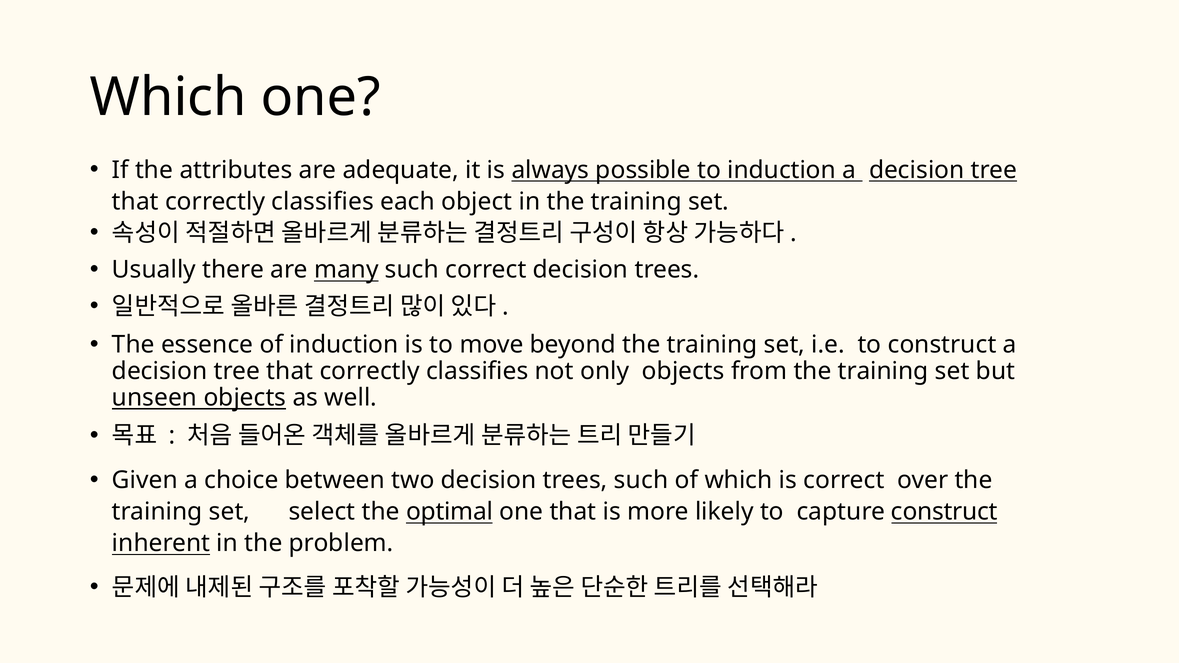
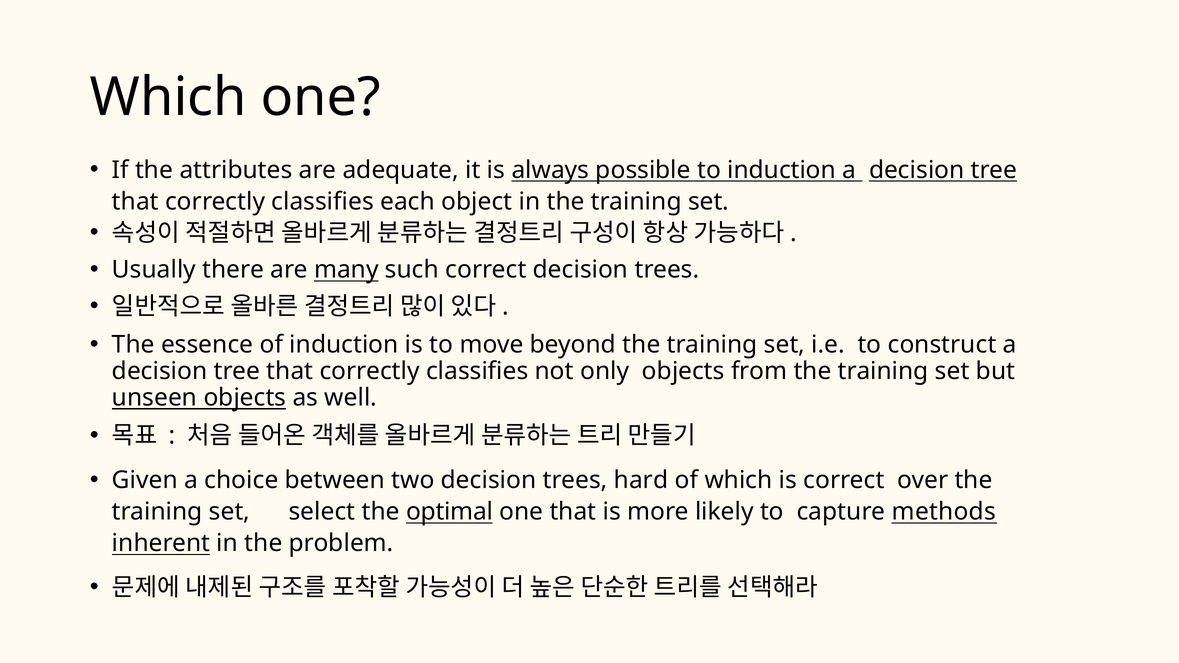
trees such: such -> hard (641, 480)
capture construct: construct -> methods (944, 512)
